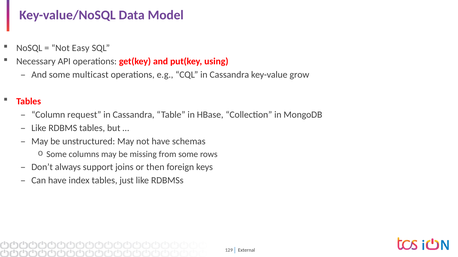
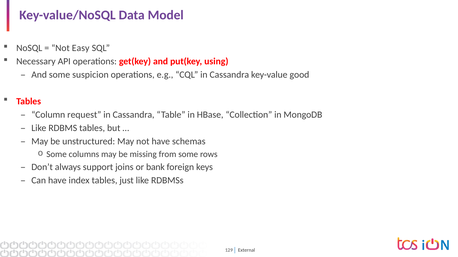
multicast: multicast -> suspicion (90, 75)
grow: grow -> good (299, 75)
then: then -> bank (155, 168)
